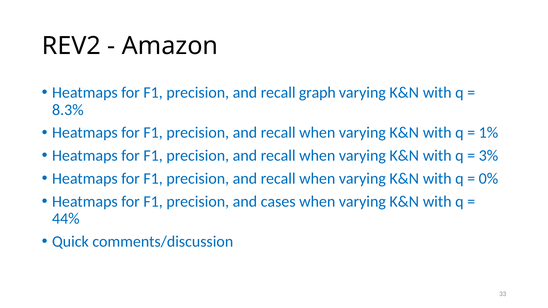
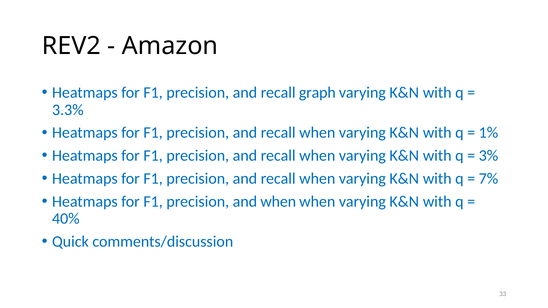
8.3%: 8.3% -> 3.3% (68, 110)
0%: 0% -> 7% (488, 179)
and cases: cases -> when (278, 202)
44%: 44% -> 40% (66, 219)
